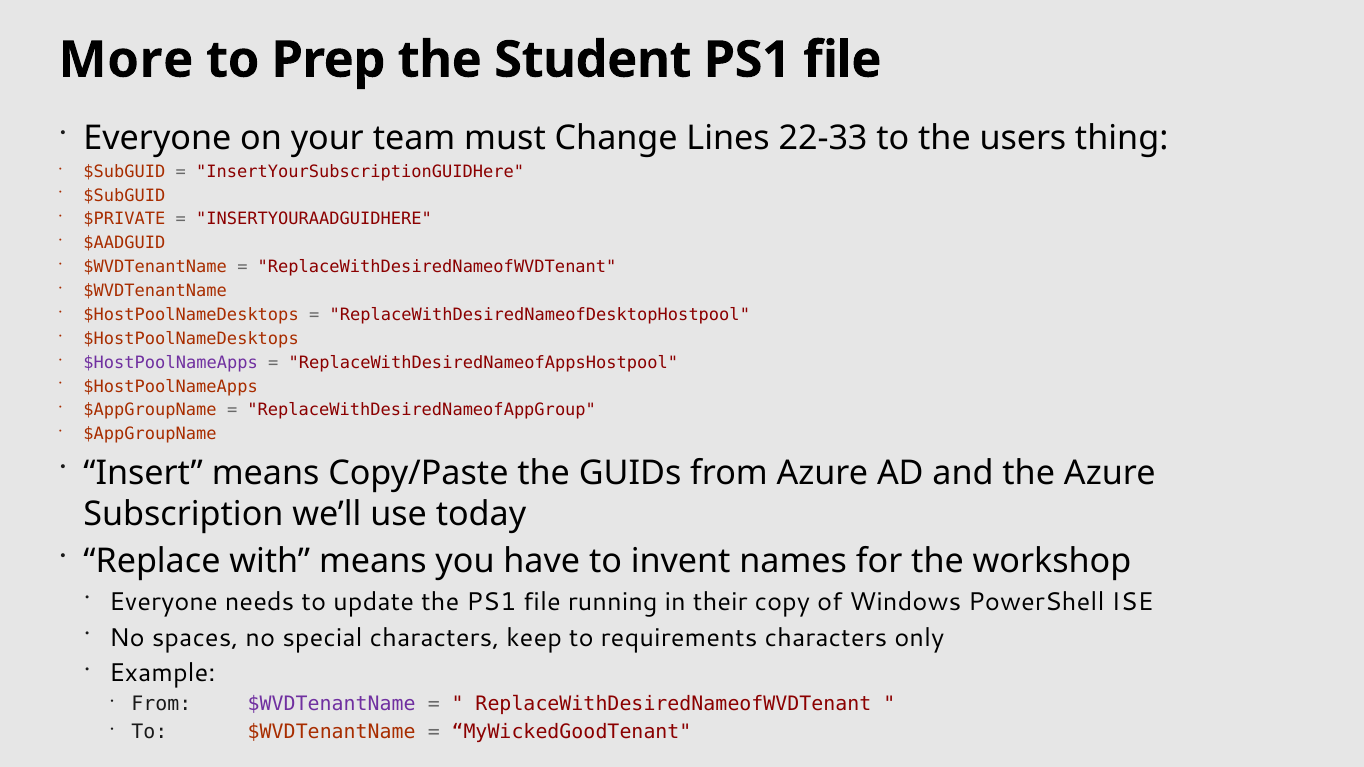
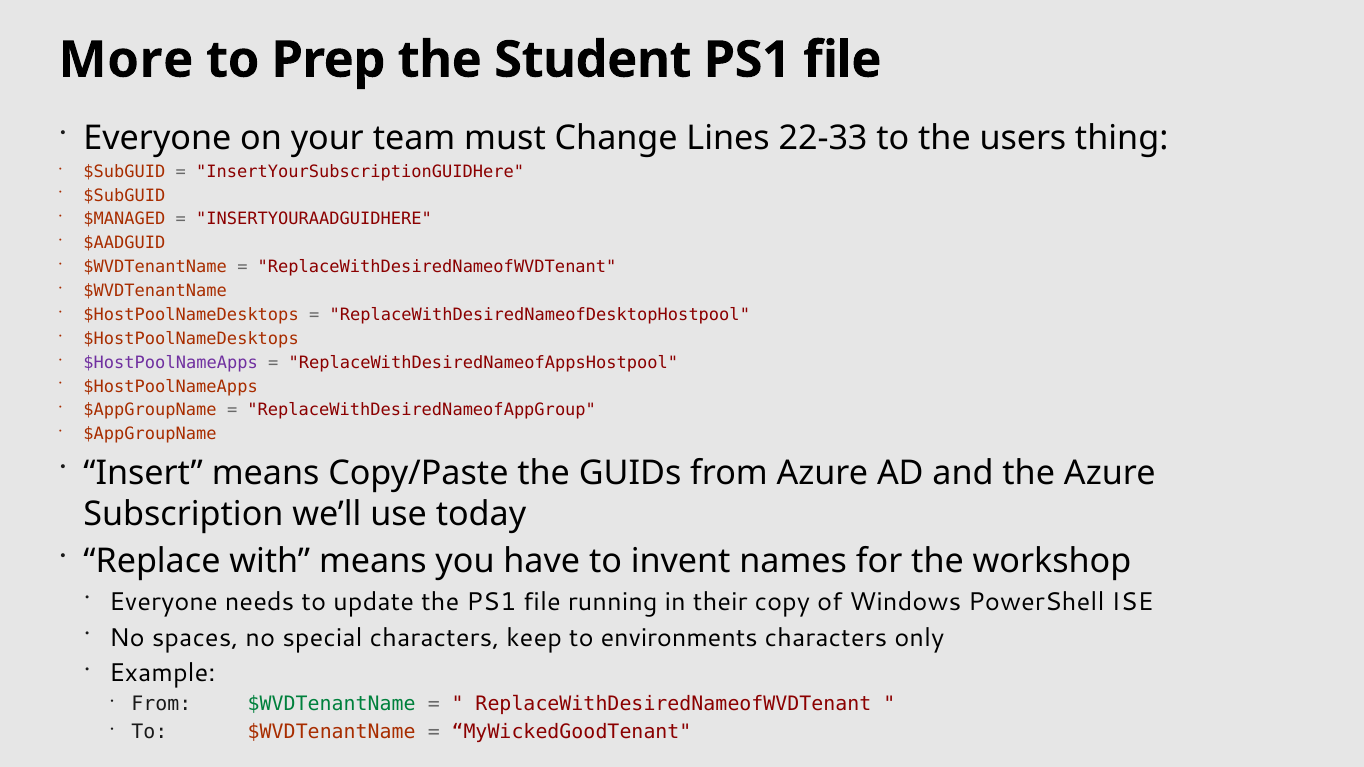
$PRIVATE: $PRIVATE -> $MANAGED (124, 219)
requirements: requirements -> environments (679, 638)
$WVDTenantName colour: purple -> green (332, 705)
